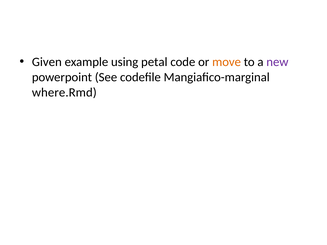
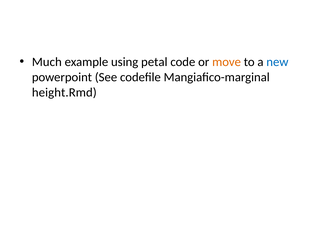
Given: Given -> Much (47, 62)
new colour: purple -> blue (277, 62)
where.Rmd: where.Rmd -> height.Rmd (64, 92)
